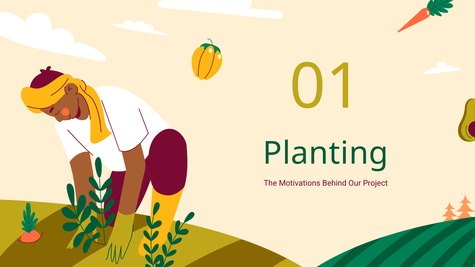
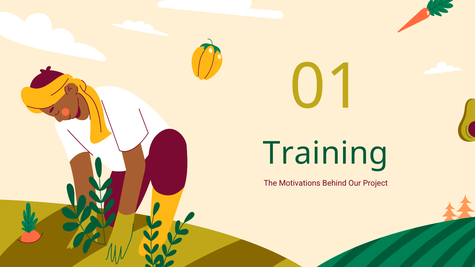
Planting: Planting -> Training (326, 154)
